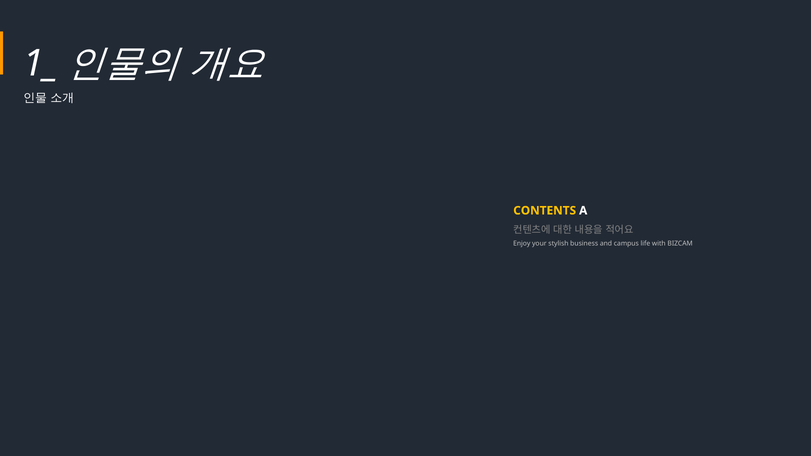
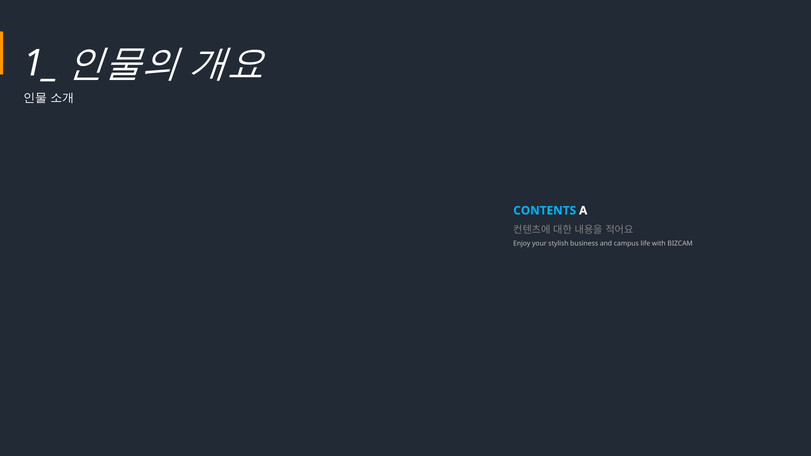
CONTENTS colour: yellow -> light blue (545, 211)
